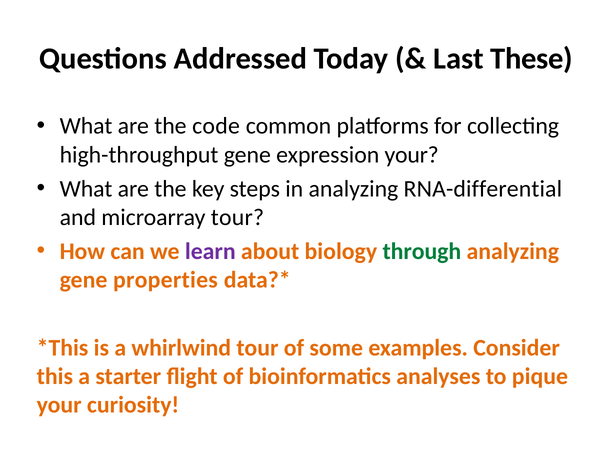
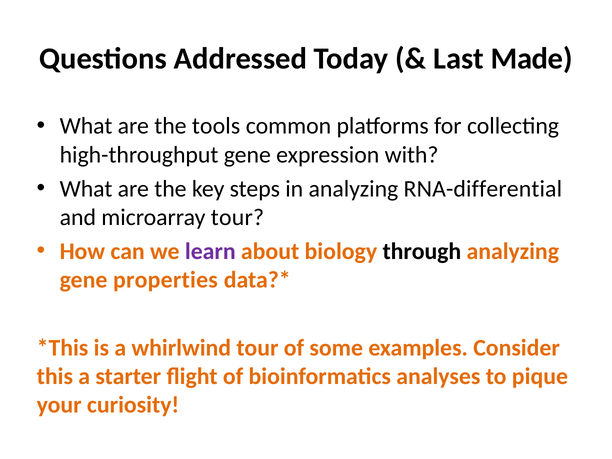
These: These -> Made (532, 59)
code: code -> tools (216, 126)
expression your: your -> with (412, 155)
through colour: green -> black (422, 251)
